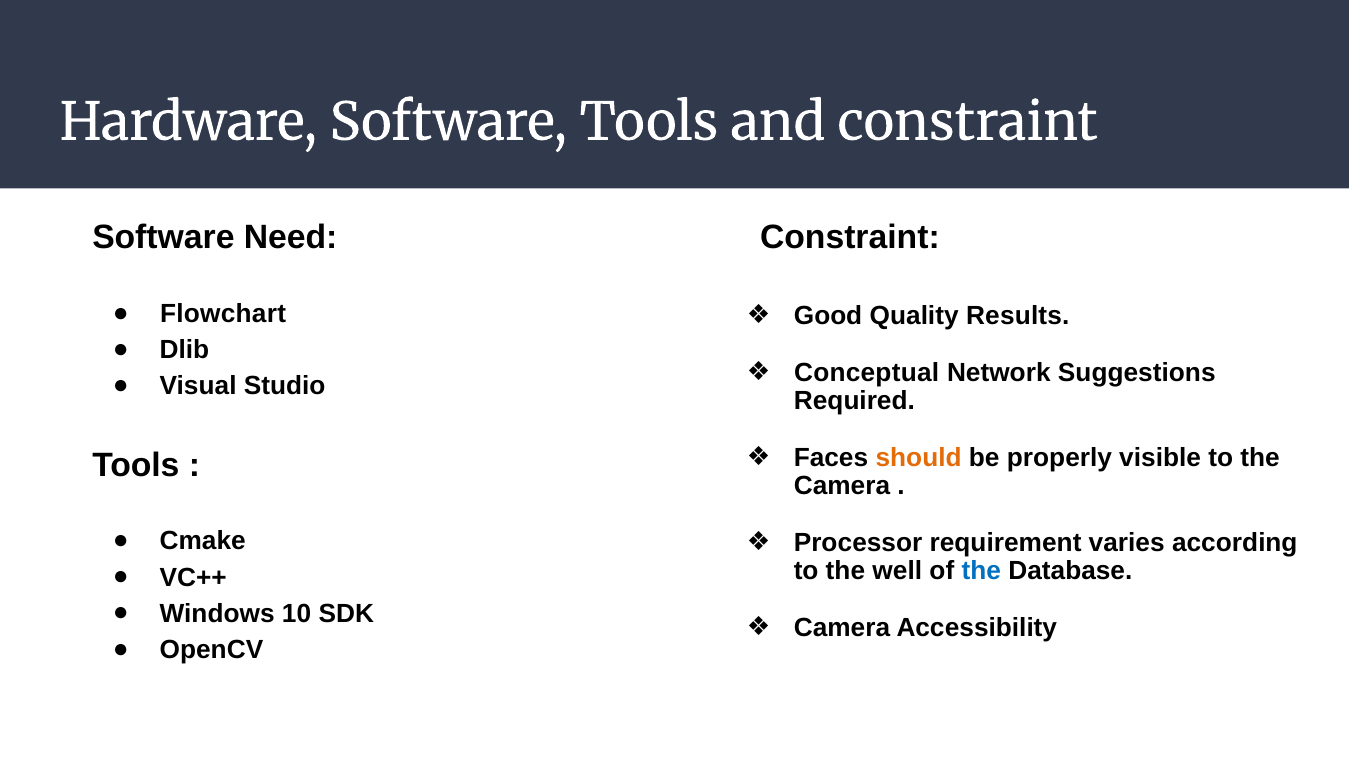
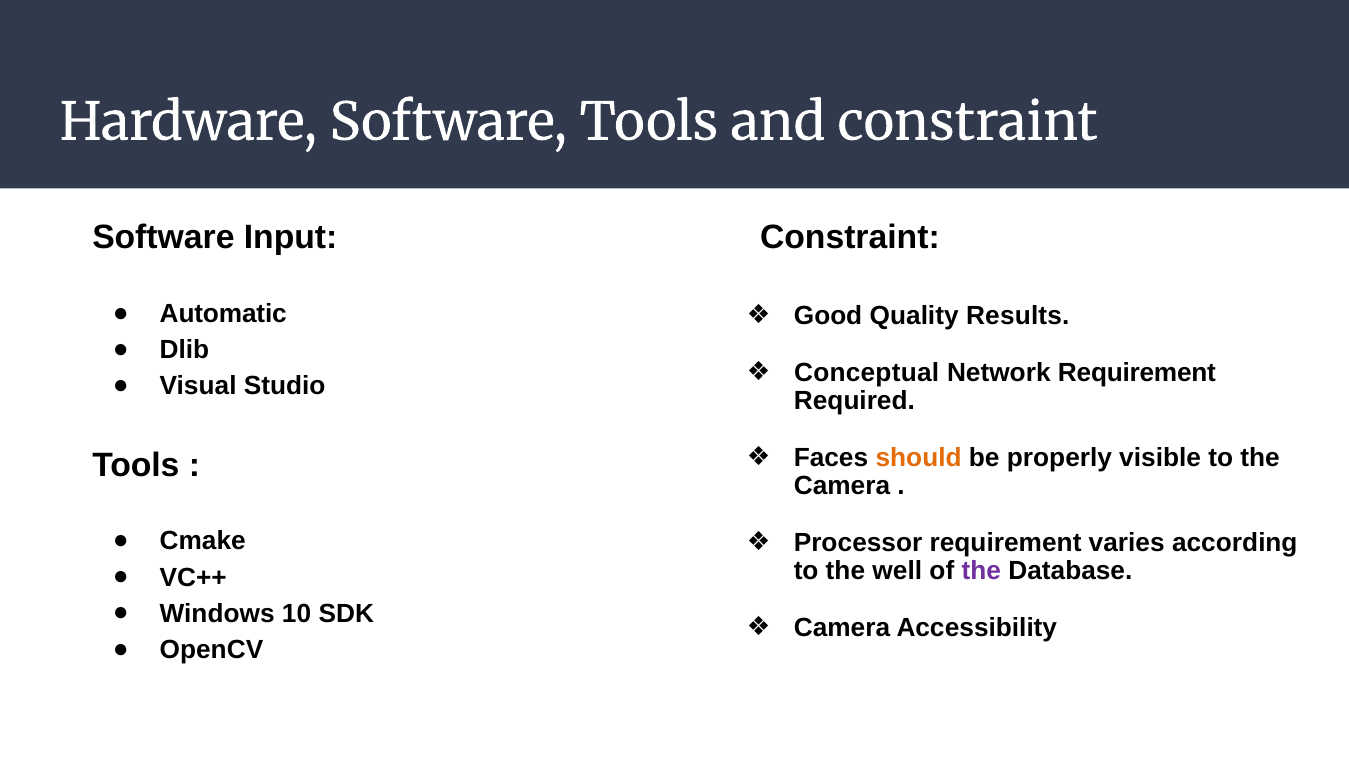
Need: Need -> Input (291, 237)
Flowchart: Flowchart -> Automatic (223, 314)
Network Suggestions: Suggestions -> Requirement (1137, 373)
the colour: blue -> purple (981, 571)
